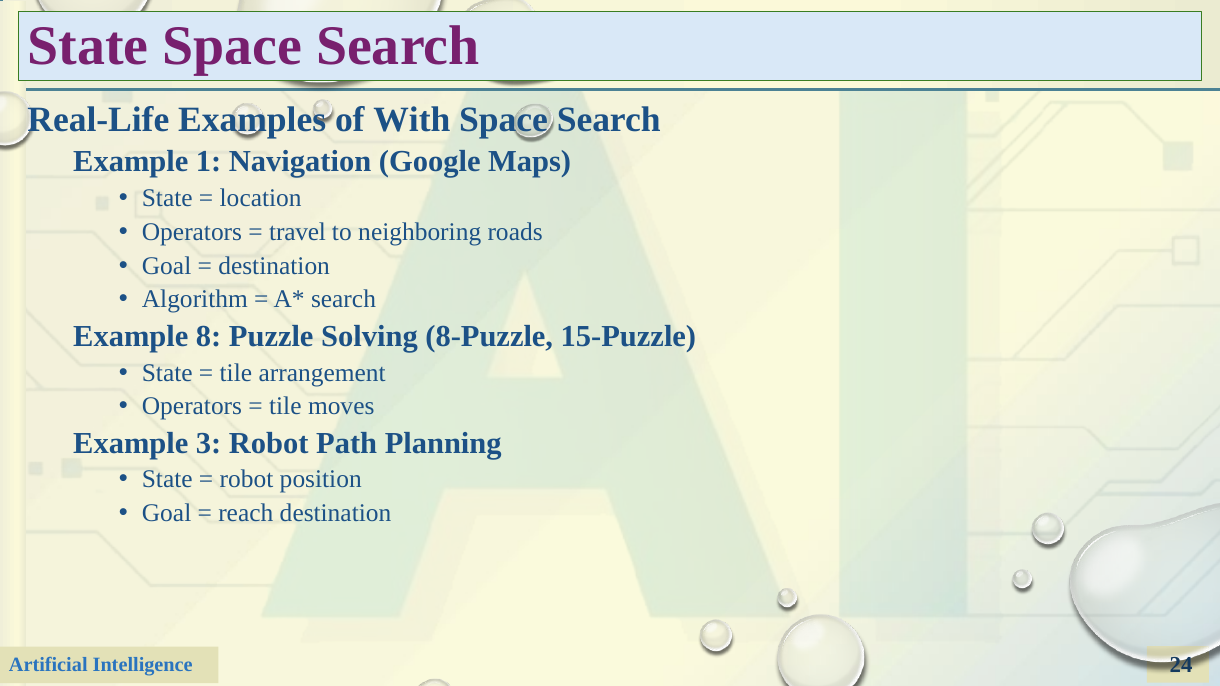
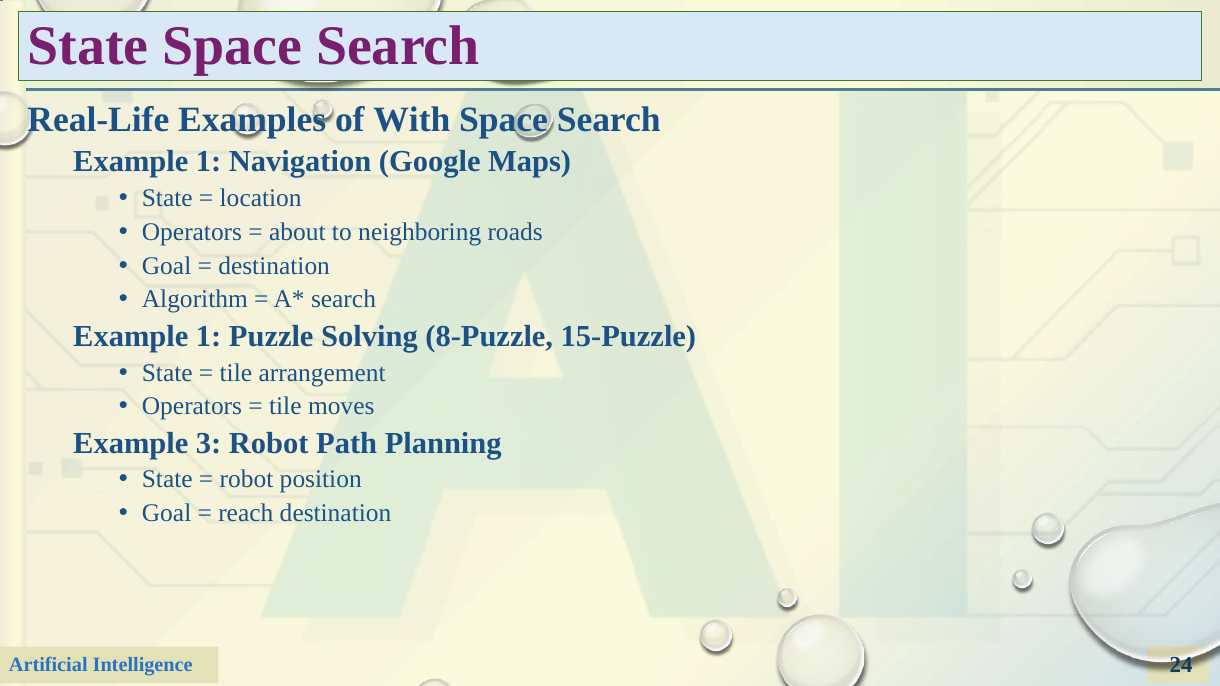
travel: travel -> about (297, 232)
8: 8 -> 1 (209, 336)
